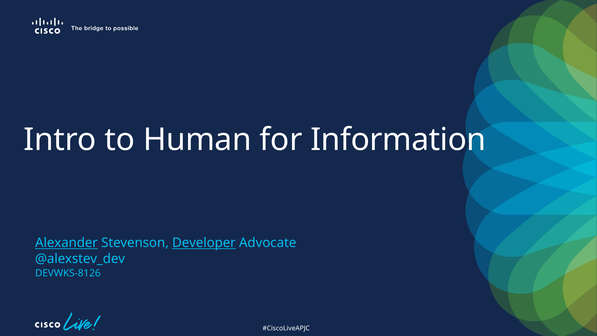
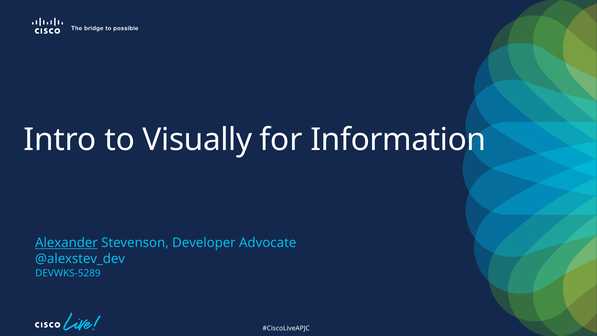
Human: Human -> Visually (197, 140)
Developer underline: present -> none (204, 243)
DEVWKS-8126: DEVWKS-8126 -> DEVWKS-5289 (68, 273)
